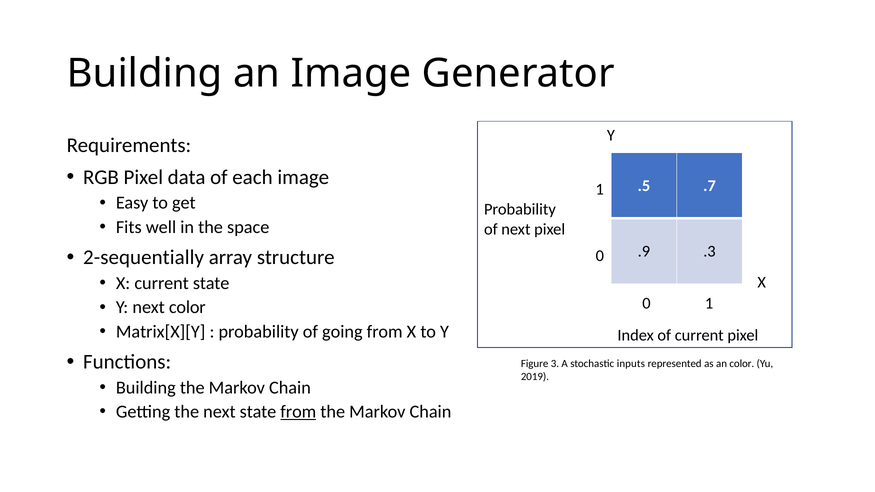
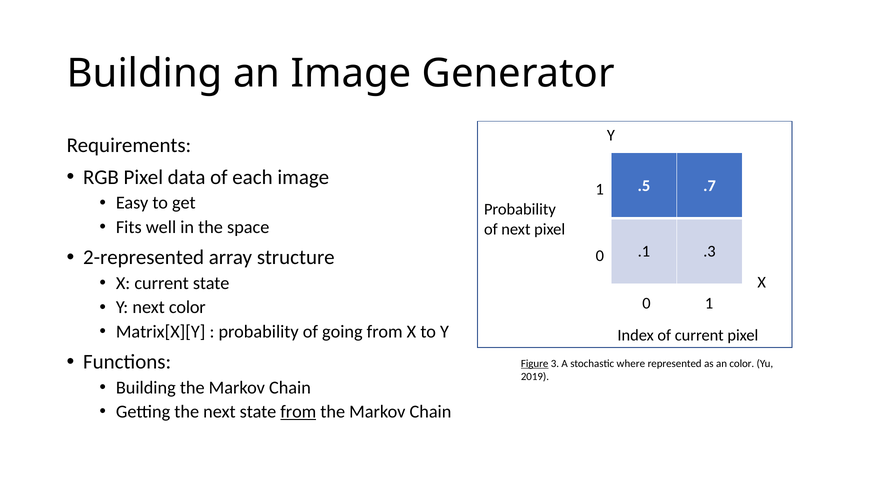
.9: .9 -> .1 (644, 252)
2-sequentially: 2-sequentially -> 2-represented (144, 257)
Figure underline: none -> present (535, 364)
inputs: inputs -> where (631, 364)
